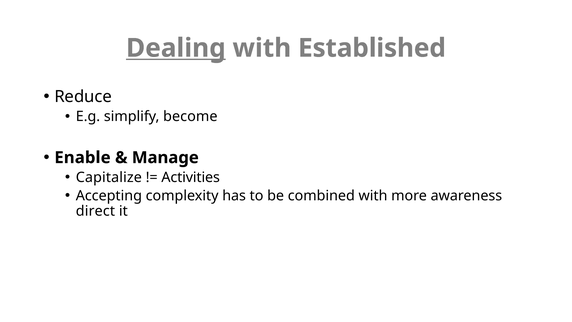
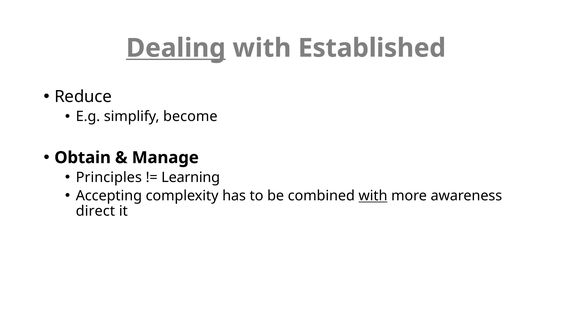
Enable: Enable -> Obtain (83, 158)
Capitalize: Capitalize -> Principles (109, 177)
Activities: Activities -> Learning (191, 177)
with underline: none -> present (373, 196)
